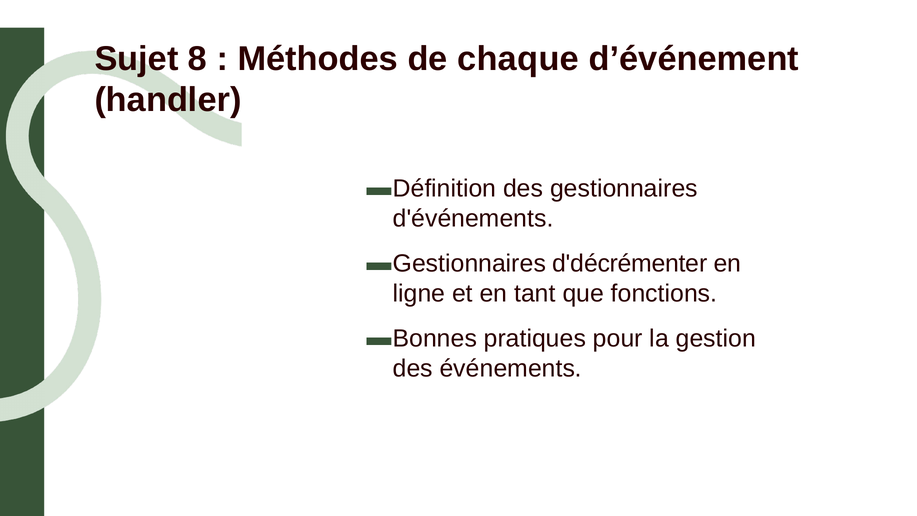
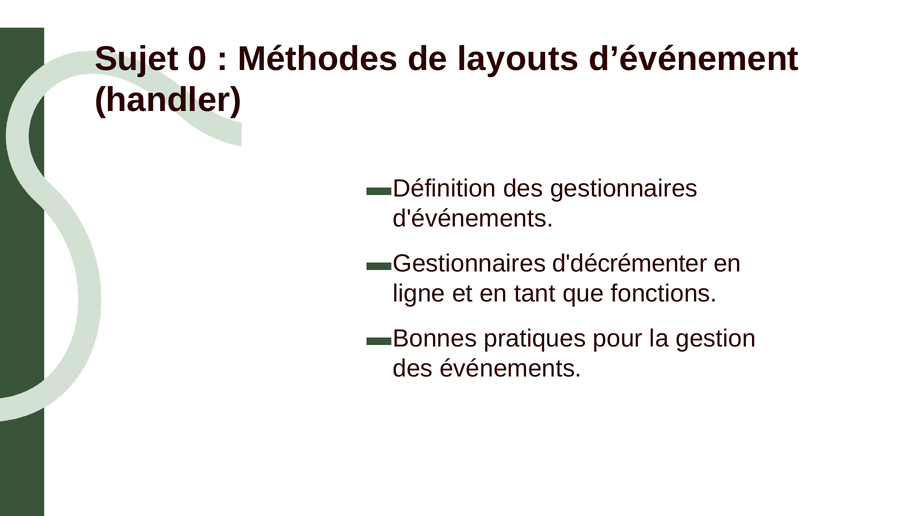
8: 8 -> 0 (198, 59)
chaque: chaque -> layouts (518, 59)
